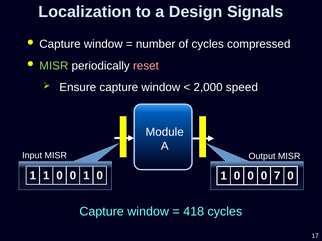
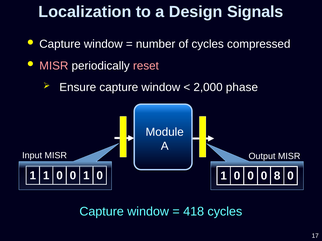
MISR colour: light green -> pink (54, 66)
speed: speed -> phase (242, 88)
7: 7 -> 8 (277, 176)
